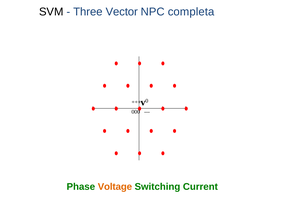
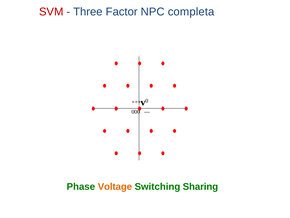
SVM colour: black -> red (51, 12)
Vector: Vector -> Factor (122, 12)
Current: Current -> Sharing (200, 186)
